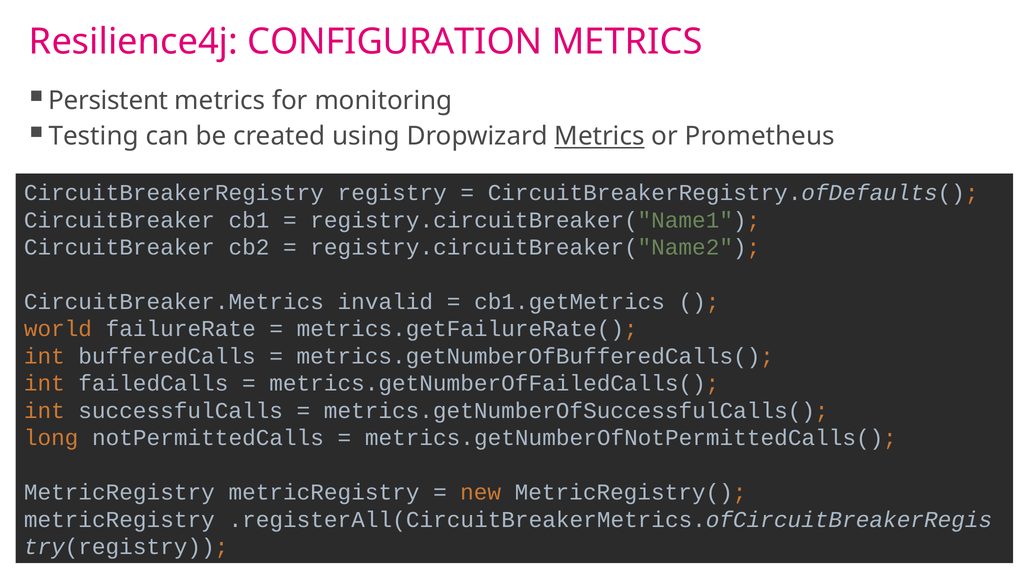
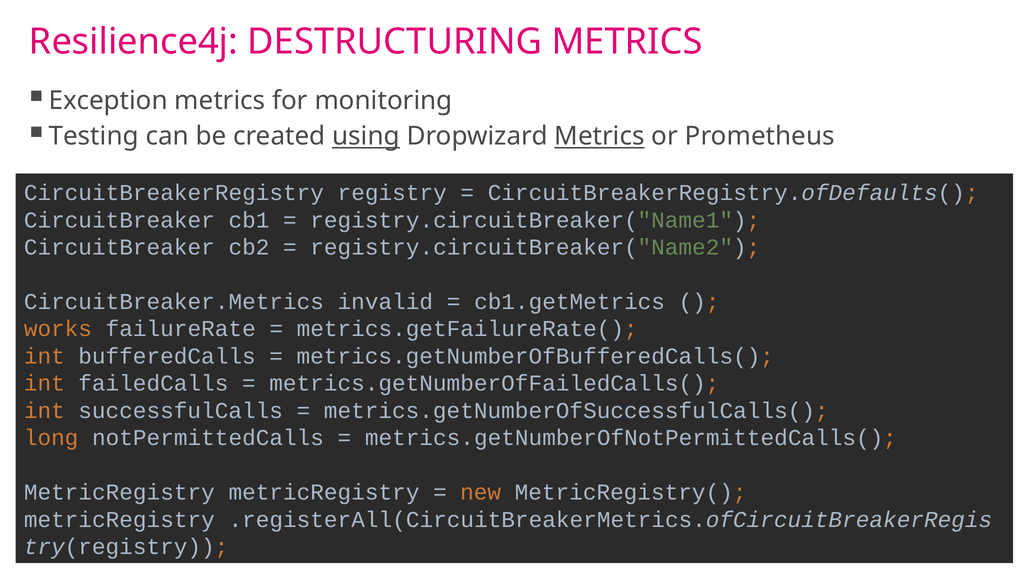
CONFIGURATION: CONFIGURATION -> DESTRUCTURING (395, 42)
Persistent: Persistent -> Exception (108, 100)
using underline: none -> present (366, 136)
world: world -> works (58, 329)
